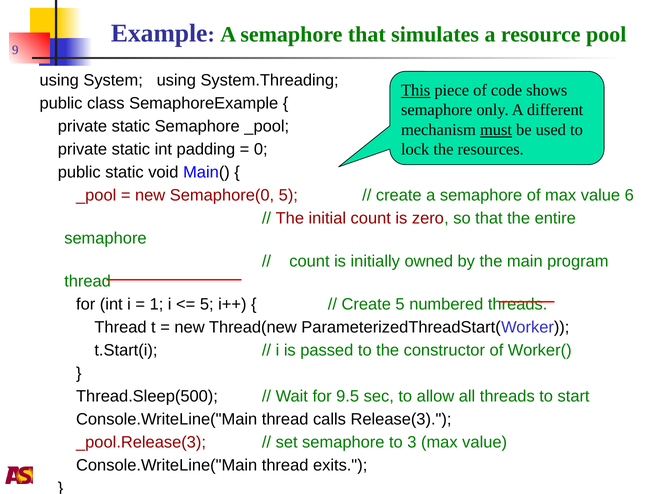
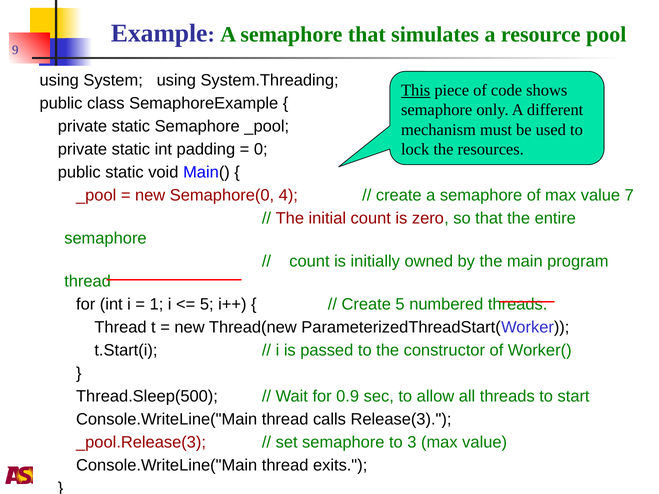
must underline: present -> none (496, 130)
Semaphore(0 5: 5 -> 4 (288, 196)
6: 6 -> 7 (629, 196)
9.5: 9.5 -> 0.9 (348, 397)
